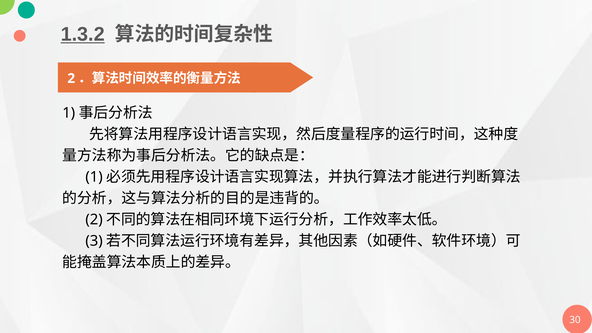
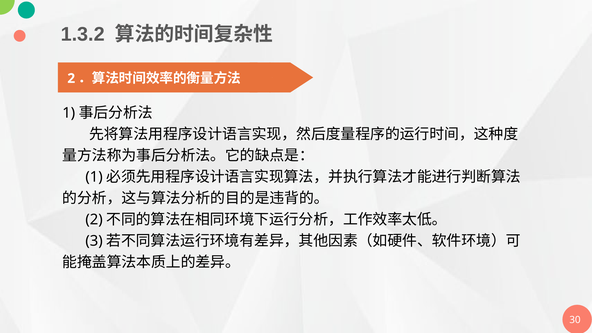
1.3.2 underline: present -> none (83, 34)
